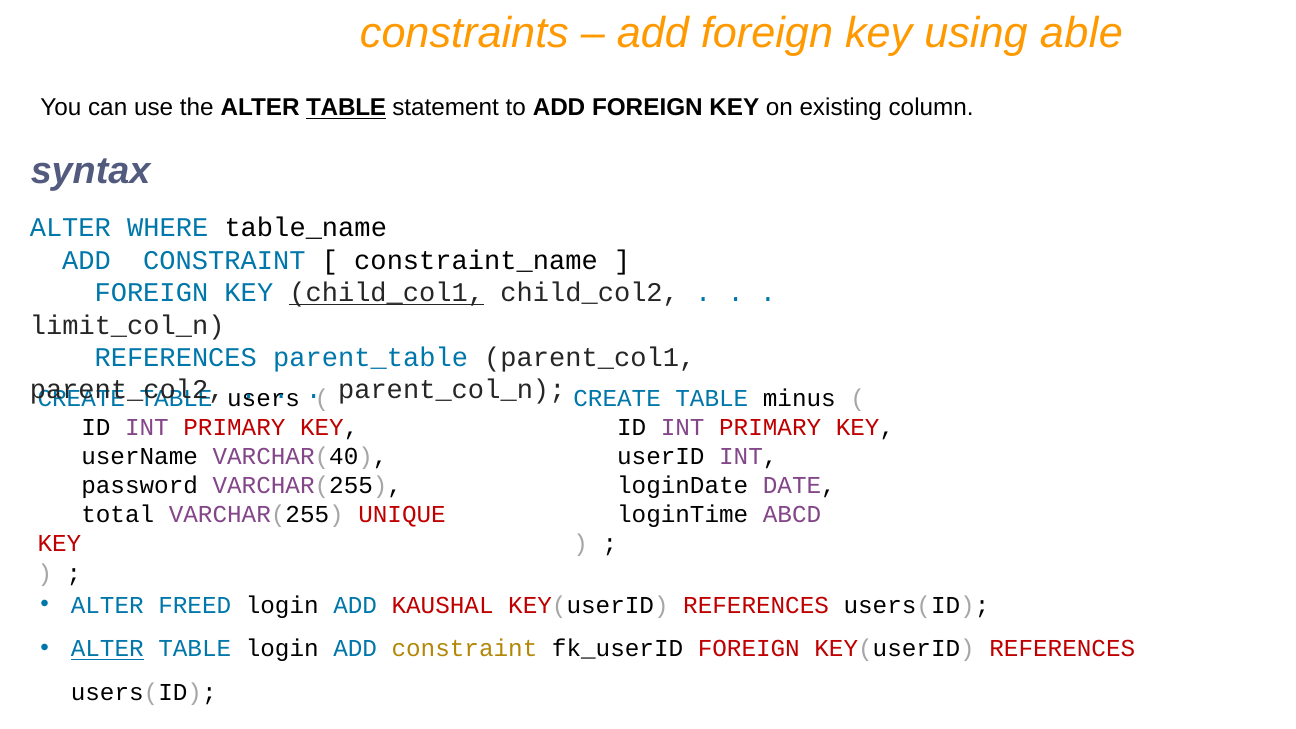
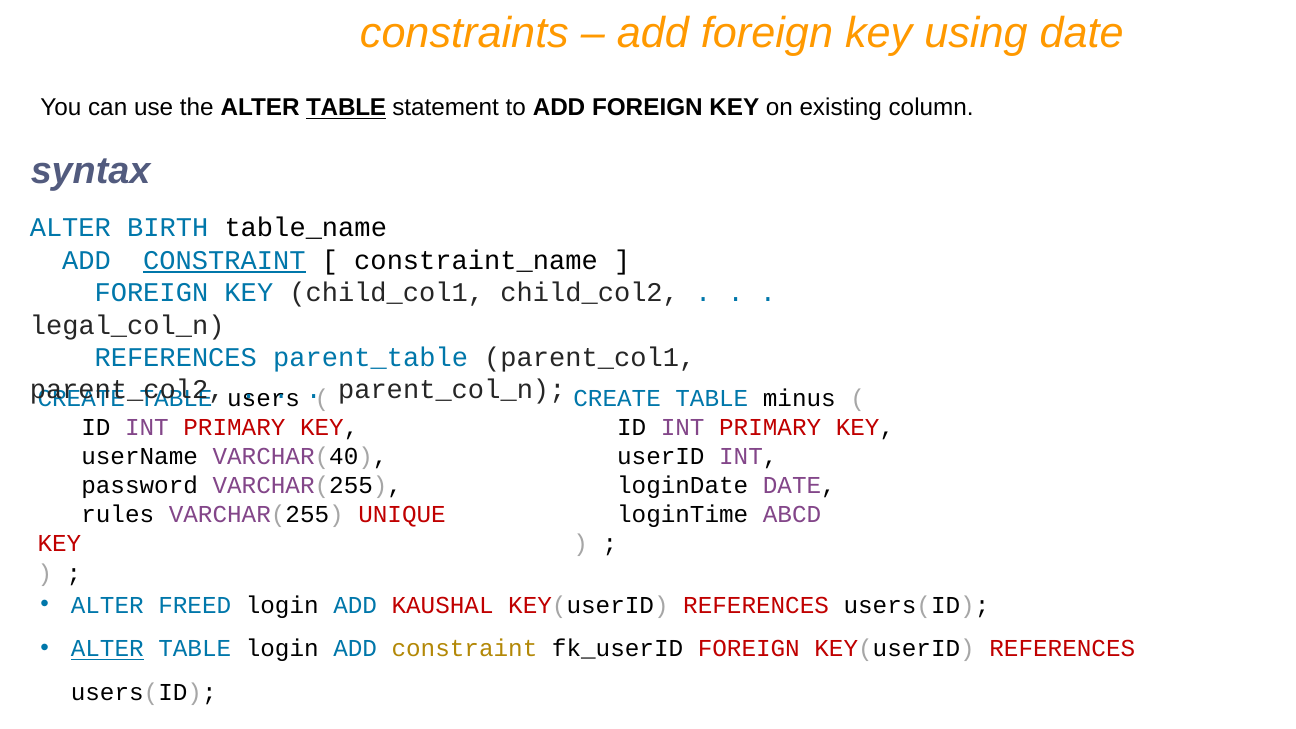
using able: able -> date (1082, 34)
WHERE: WHERE -> BIRTH (168, 228)
CONSTRAINT underline: none -> present (224, 260)
child_col1 underline: present -> none (387, 293)
limit_col_n: limit_col_n -> legal_col_n (127, 325)
total: total -> rules (118, 515)
